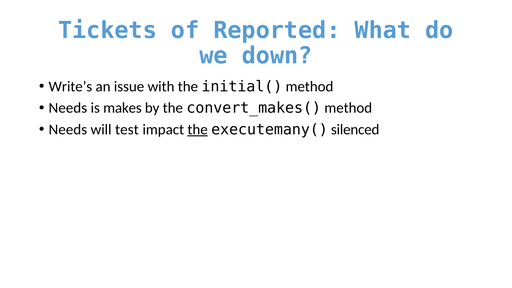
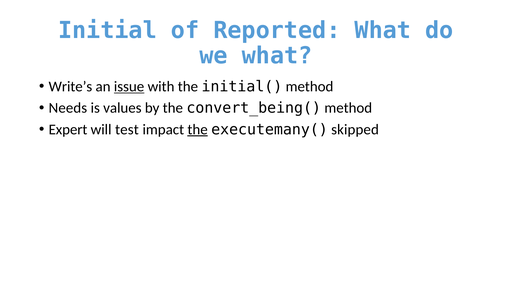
Tickets: Tickets -> Initial (107, 30)
we down: down -> what (277, 56)
issue underline: none -> present (129, 87)
makes: makes -> values (122, 108)
convert_makes(: convert_makes( -> convert_being( (254, 108)
Needs: Needs -> Expert (68, 130)
silenced: silenced -> skipped (355, 130)
